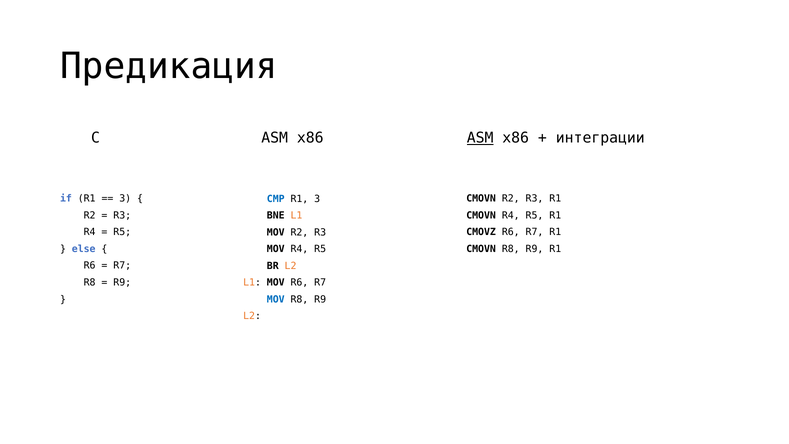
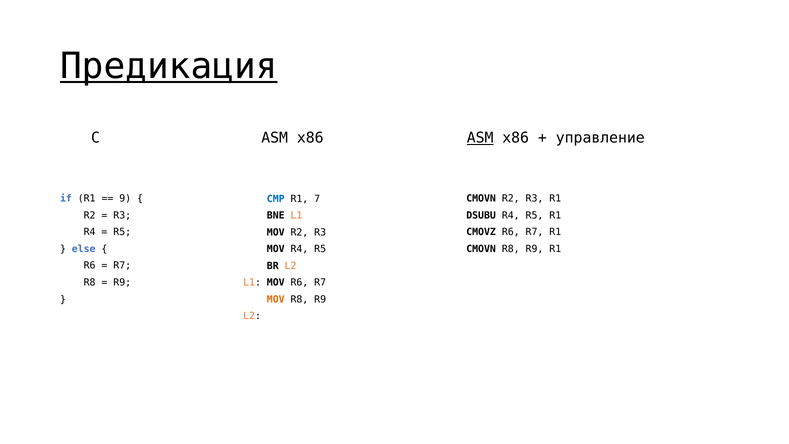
Предикация underline: none -> present (169, 66)
интеграции: интеграции -> управление (600, 138)
3: 3 -> 9 (125, 199)
R1 3: 3 -> 7 (317, 199)
CMOVN: CMOVN -> DSUBU (481, 215)
MOV colour: blue -> orange (276, 299)
